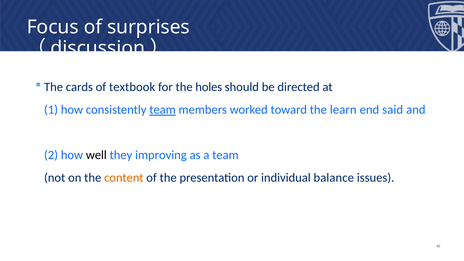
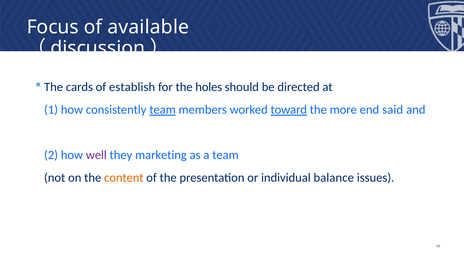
surprises: surprises -> available (148, 27)
textbook: textbook -> establish (132, 87)
toward underline: none -> present (289, 110)
learn: learn -> more (343, 110)
well colour: black -> purple (96, 155)
improving: improving -> marketing (161, 155)
